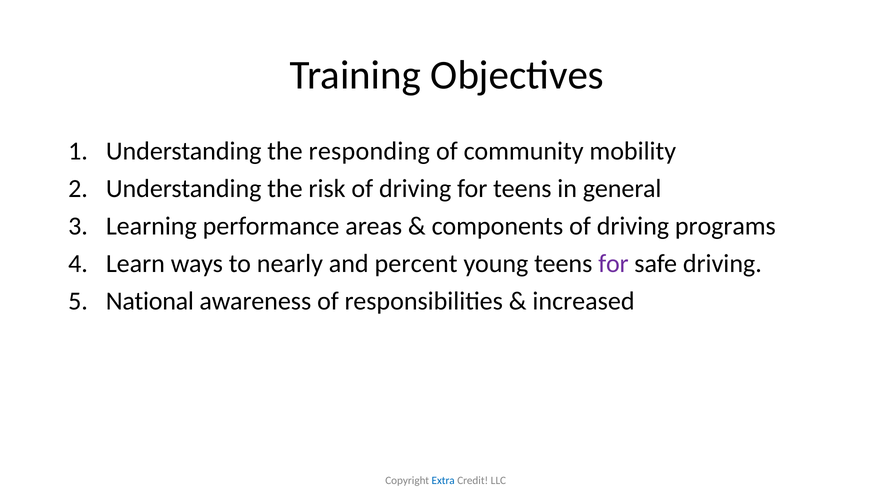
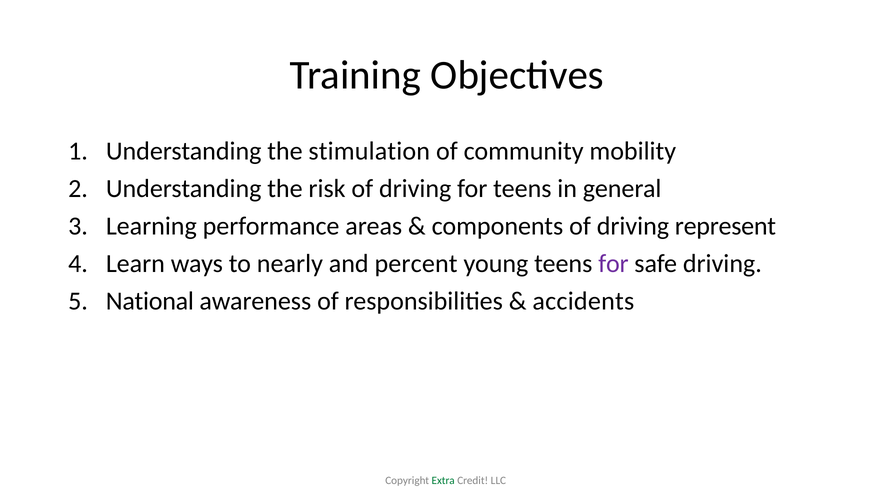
responding: responding -> stimulation (369, 151)
programs: programs -> represent (725, 226)
increased: increased -> accidents (583, 301)
Extra colour: blue -> green (443, 480)
